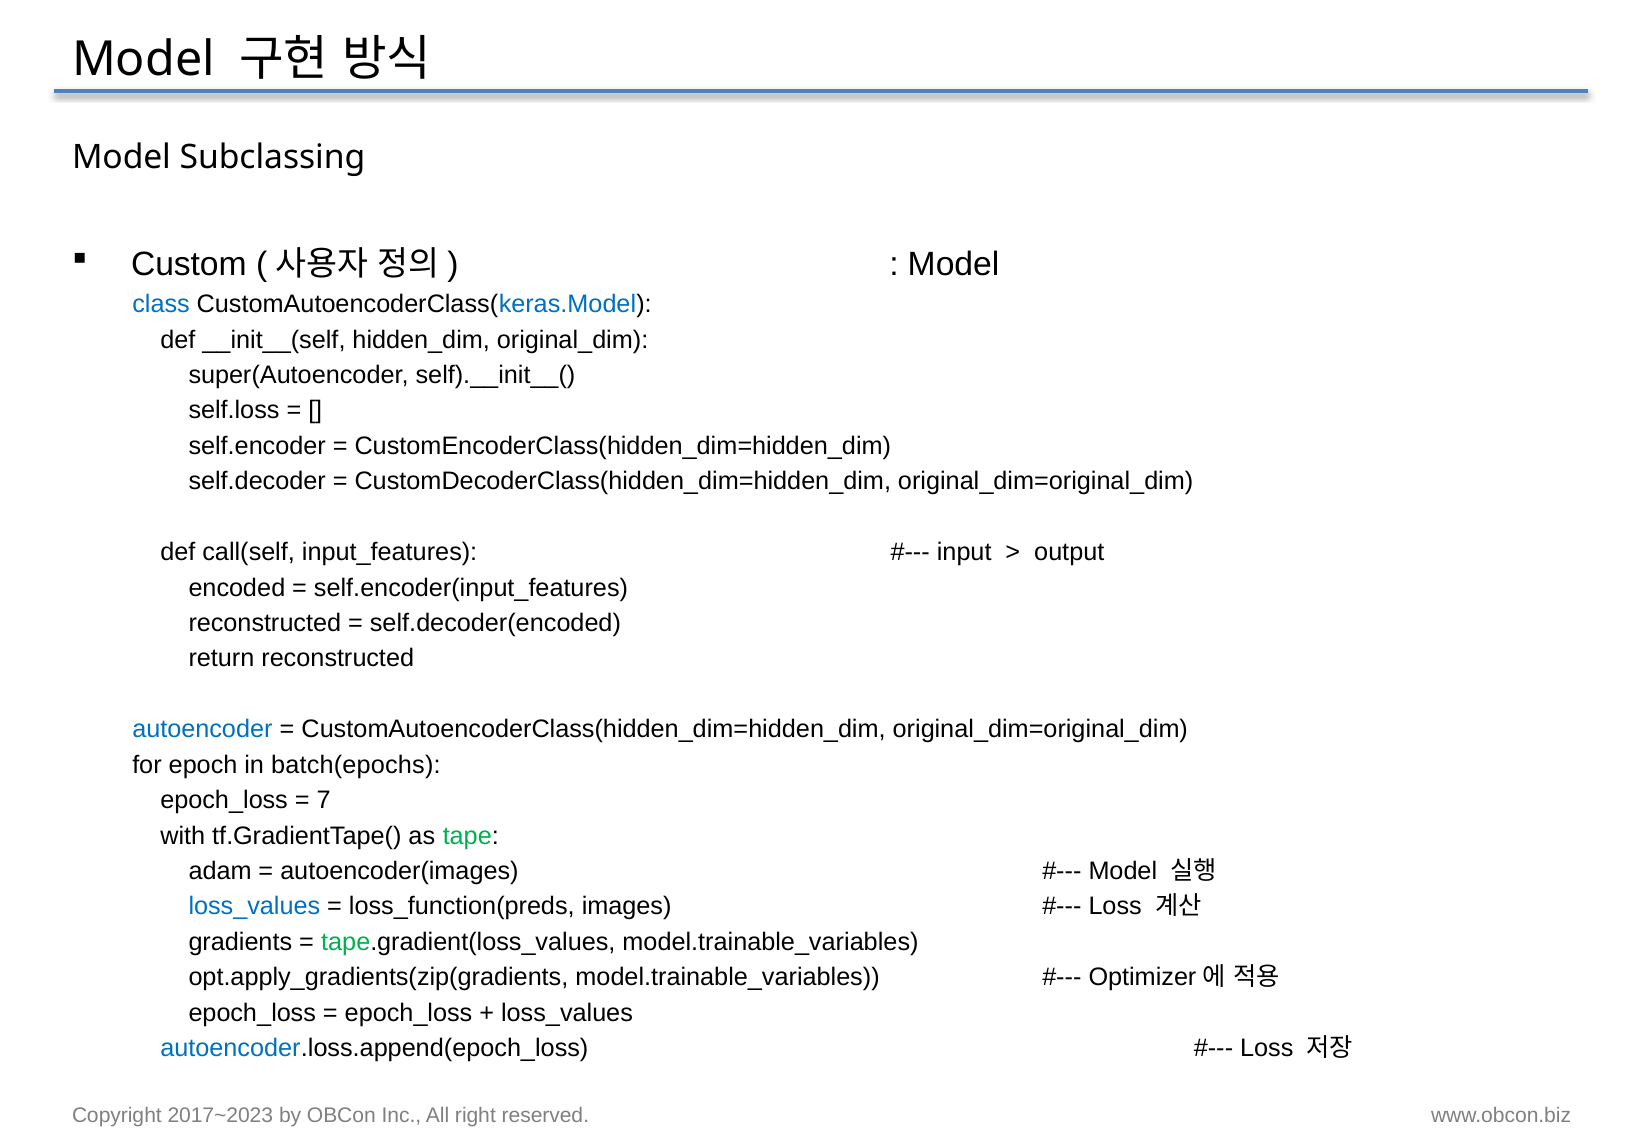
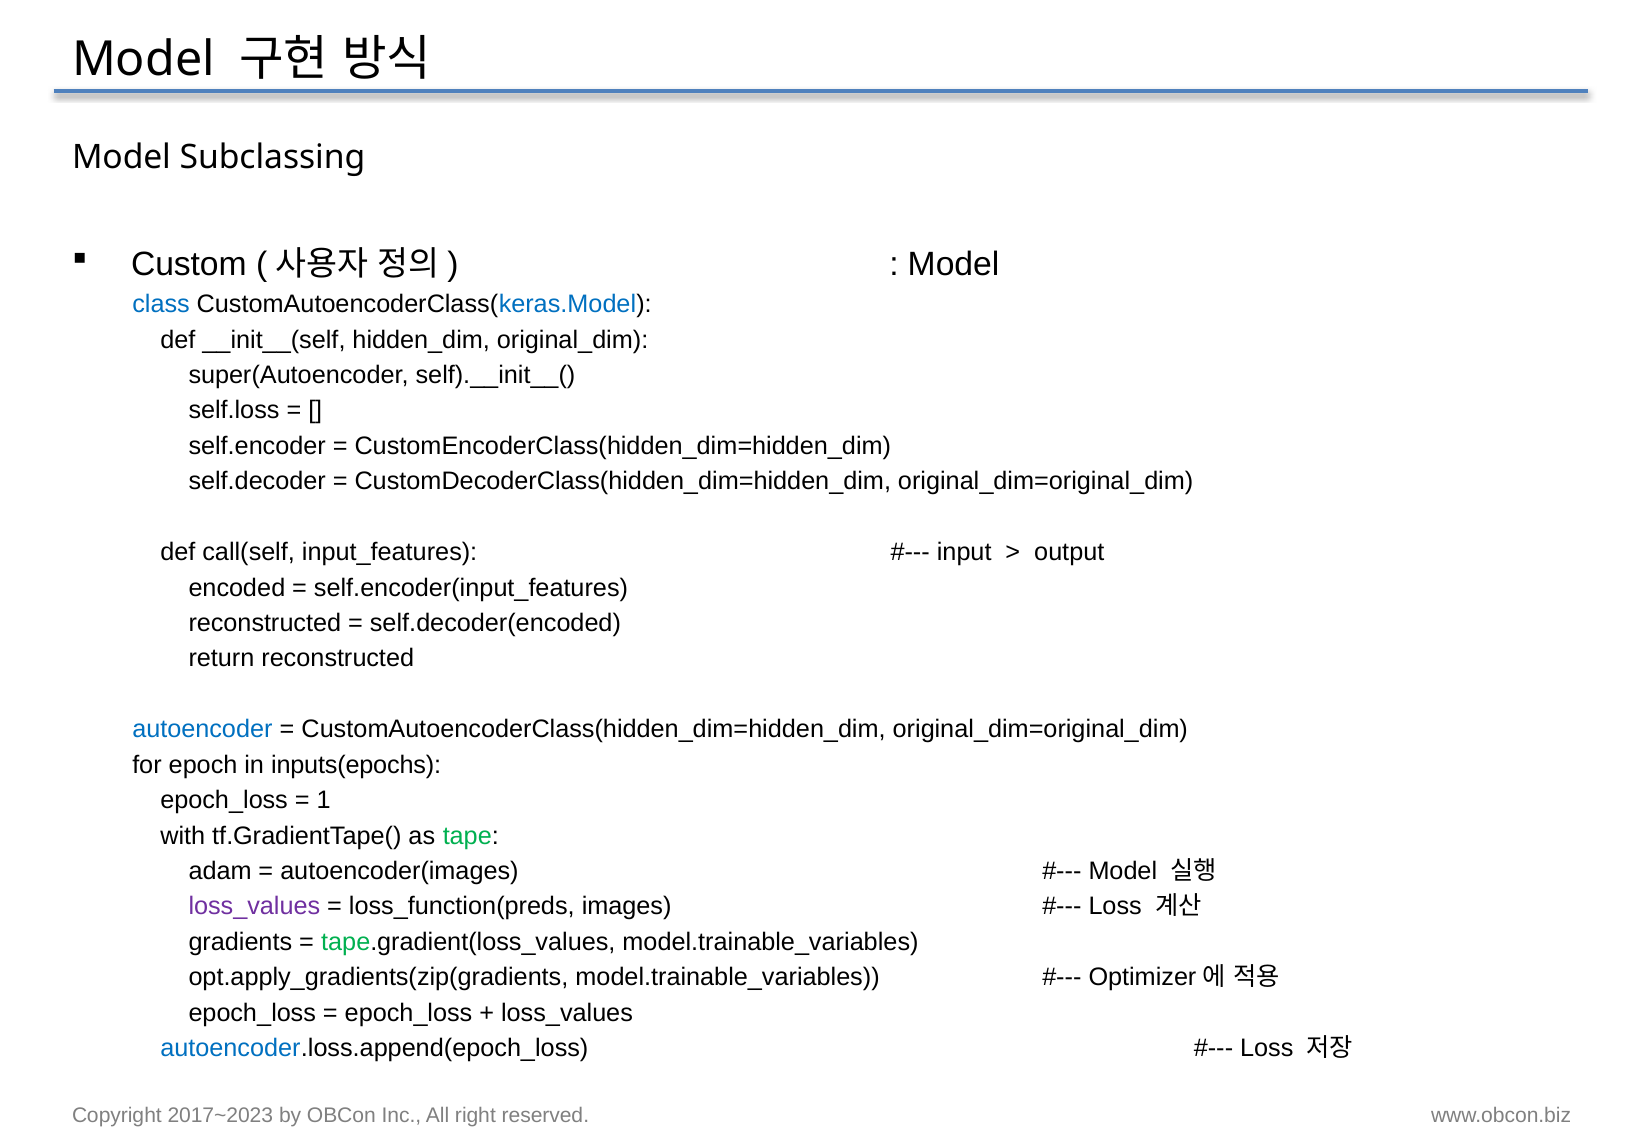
batch(epochs: batch(epochs -> inputs(epochs (356, 764)
7: 7 -> 1 (324, 800)
loss_values colour: blue -> purple (254, 906)
